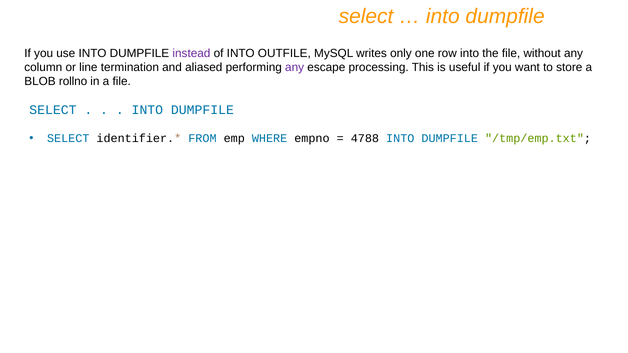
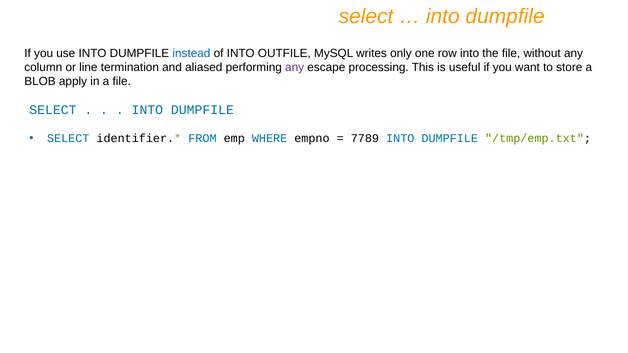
instead colour: purple -> blue (191, 53)
rollno: rollno -> apply (73, 82)
4788: 4788 -> 7789 (365, 139)
